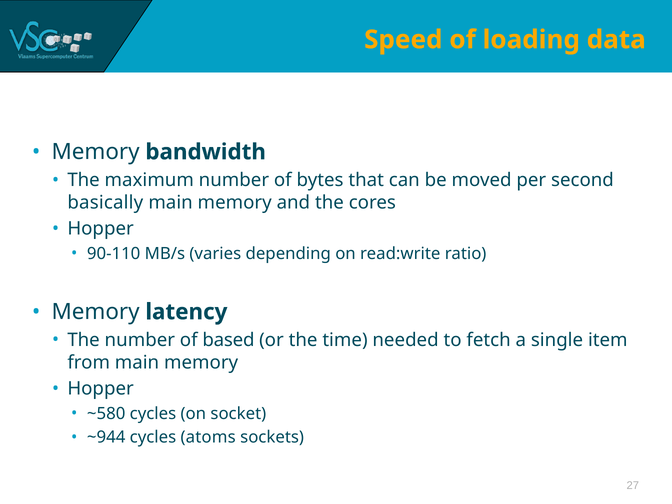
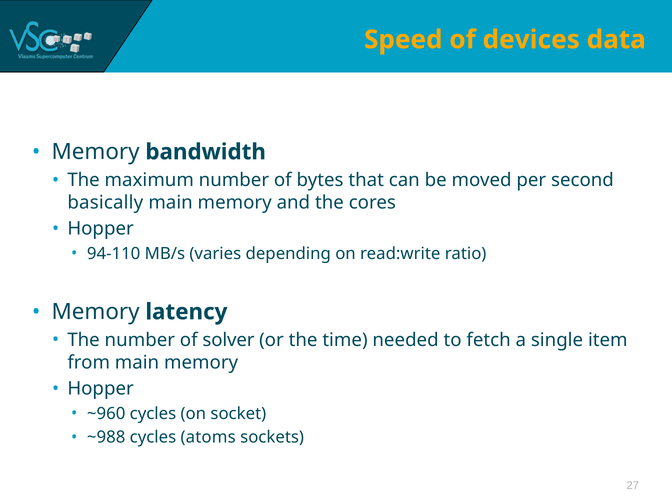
loading: loading -> devices (531, 40)
90-110: 90-110 -> 94-110 (114, 254)
based: based -> solver (228, 340)
~580: ~580 -> ~960 (106, 414)
~944: ~944 -> ~988 (106, 437)
